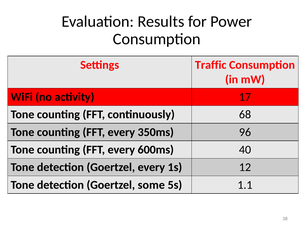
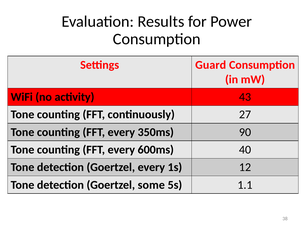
Traffic: Traffic -> Guard (211, 65)
17: 17 -> 43 (245, 97)
68: 68 -> 27 (245, 115)
96: 96 -> 90 (245, 132)
